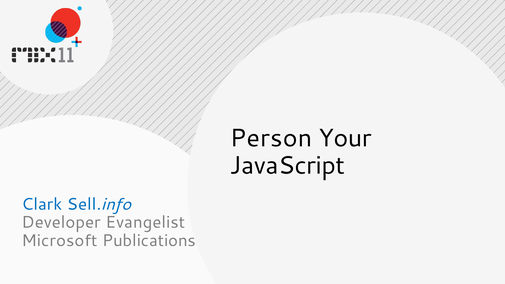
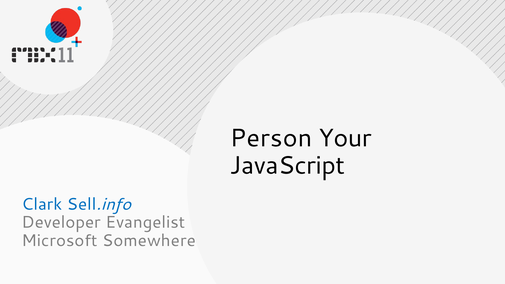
Publications: Publications -> Somewhere (149, 241)
